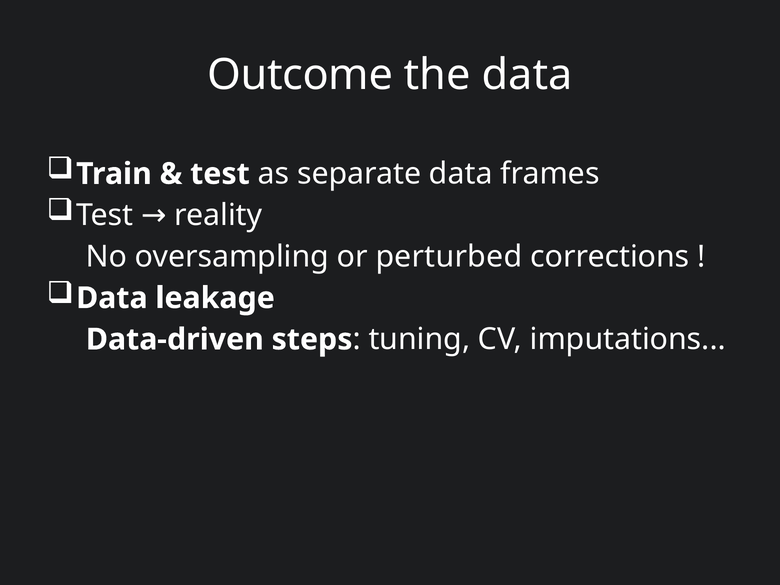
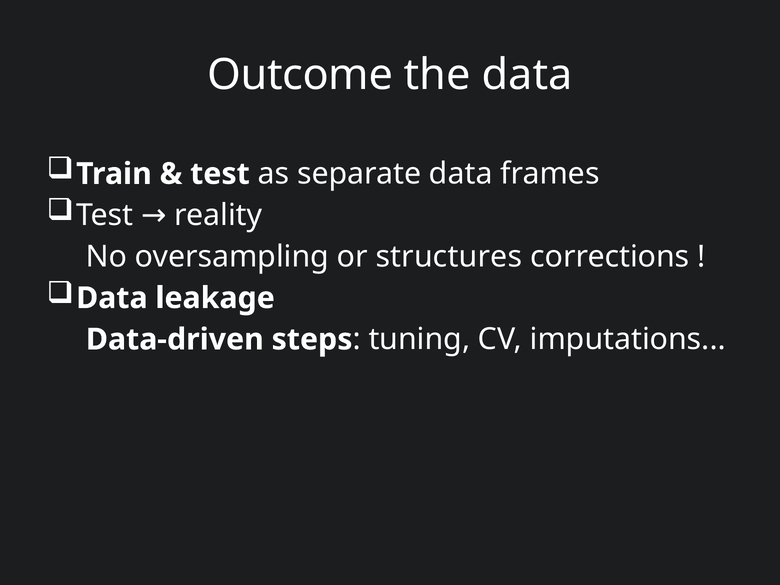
perturbed: perturbed -> structures (449, 257)
